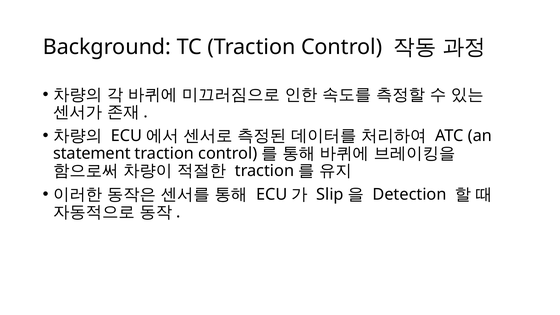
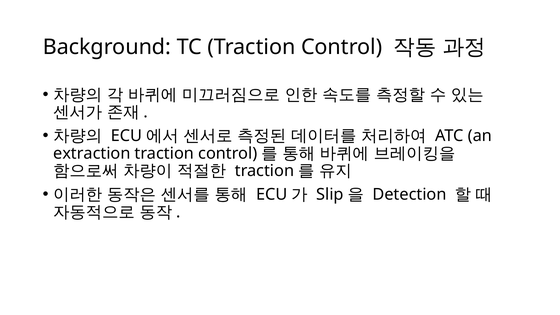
statement: statement -> extraction (92, 153)
